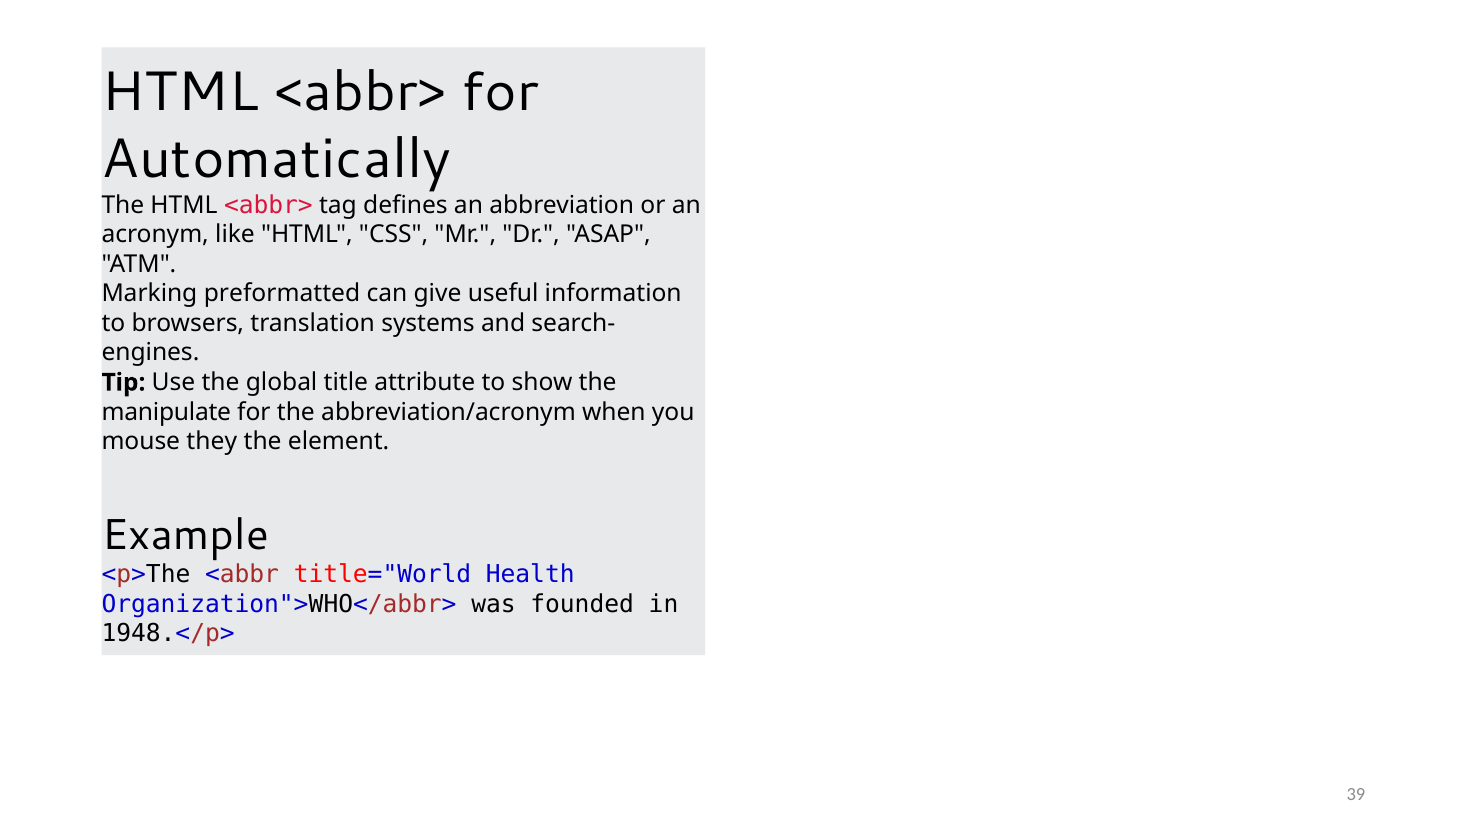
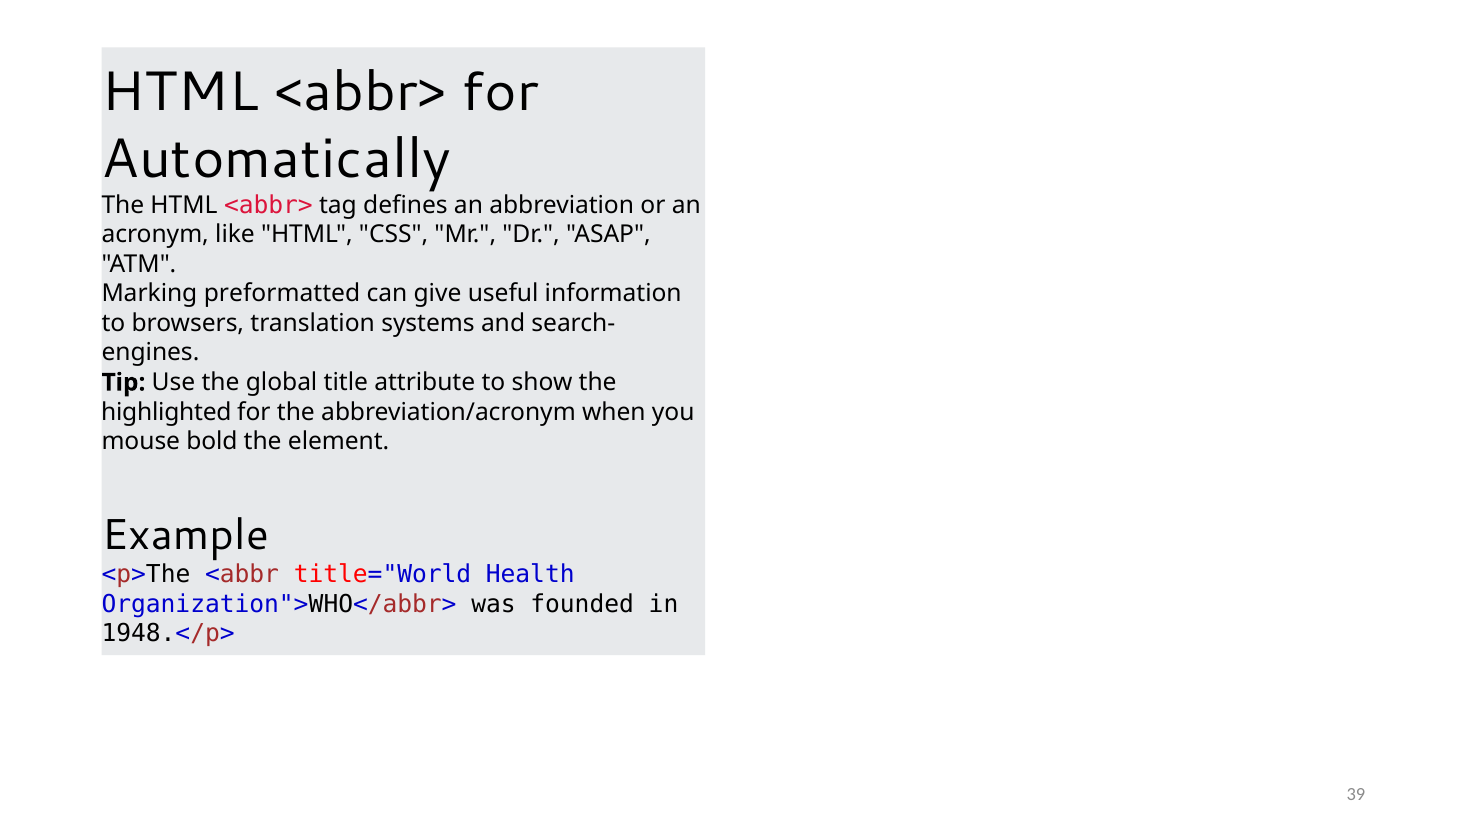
manipulate: manipulate -> highlighted (166, 412)
they: they -> bold (212, 441)
